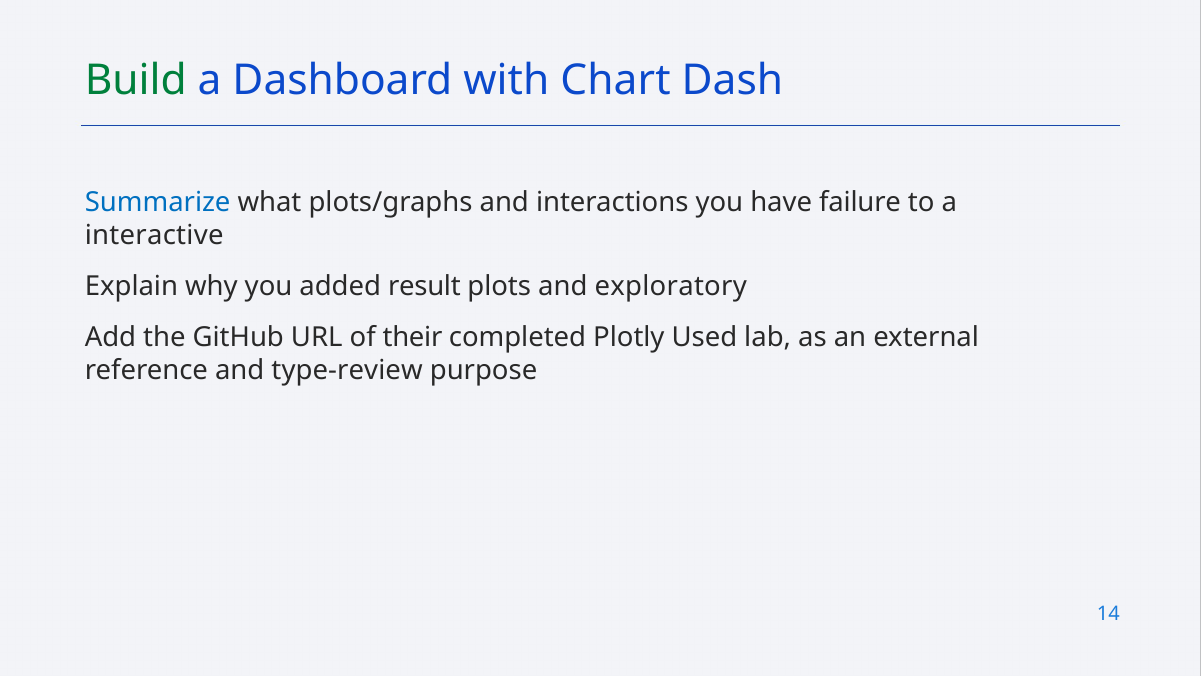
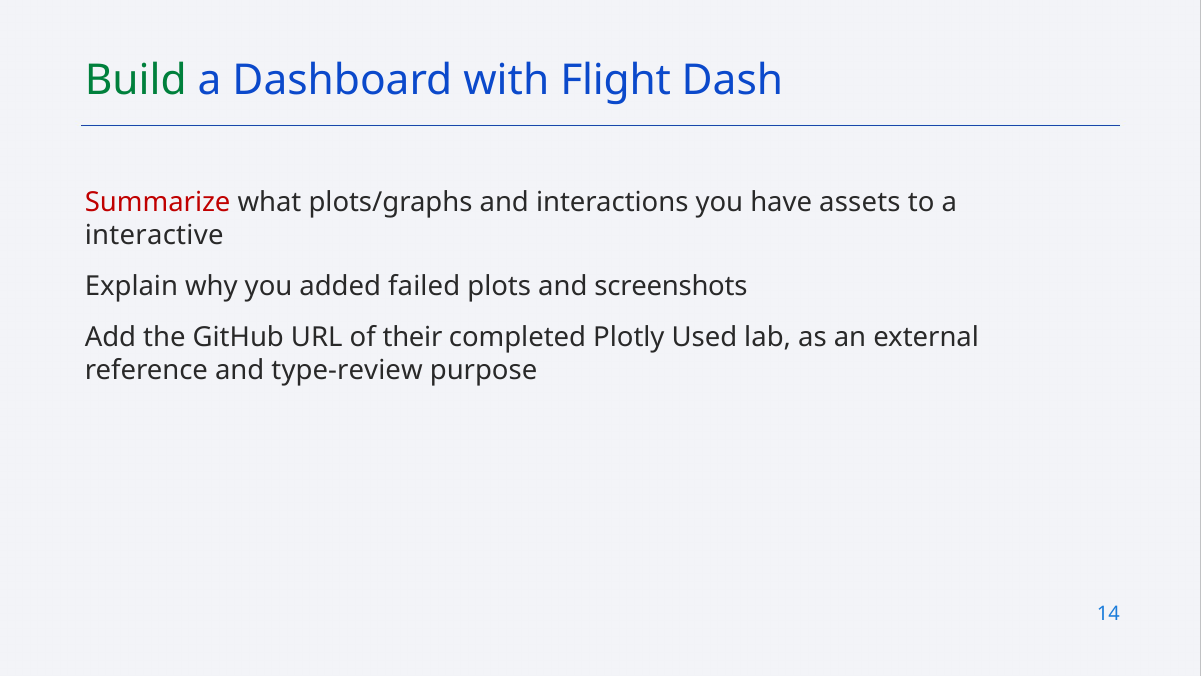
Chart: Chart -> Flight (616, 80)
Summarize colour: blue -> red (158, 203)
failure: failure -> assets (860, 203)
result: result -> failed (424, 286)
exploratory: exploratory -> screenshots (671, 286)
